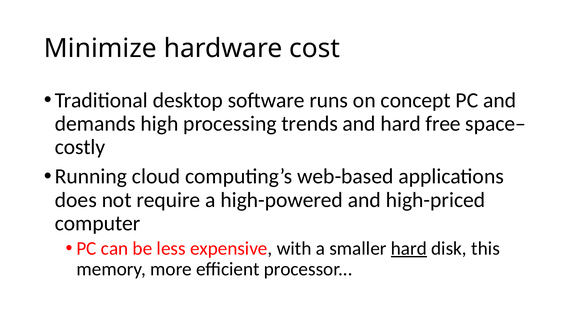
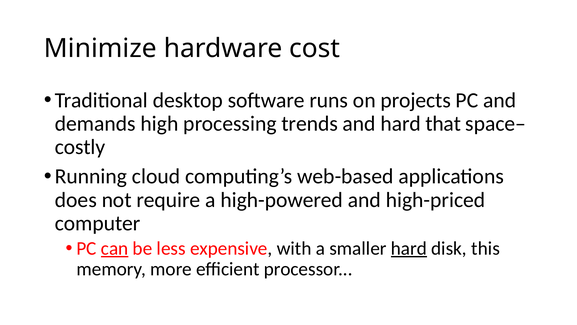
concept: concept -> projects (416, 100)
free: free -> that (443, 123)
can underline: none -> present (115, 248)
